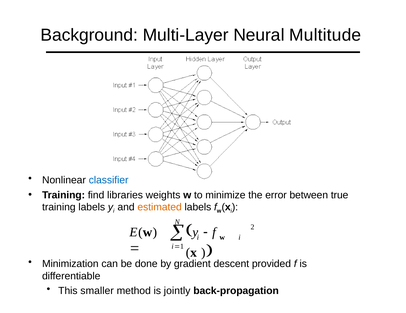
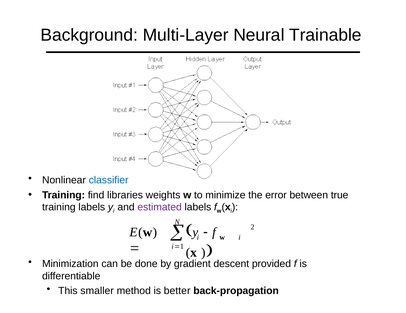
Multitude: Multitude -> Trainable (325, 35)
estimated colour: orange -> purple (160, 208)
jointly: jointly -> better (177, 291)
